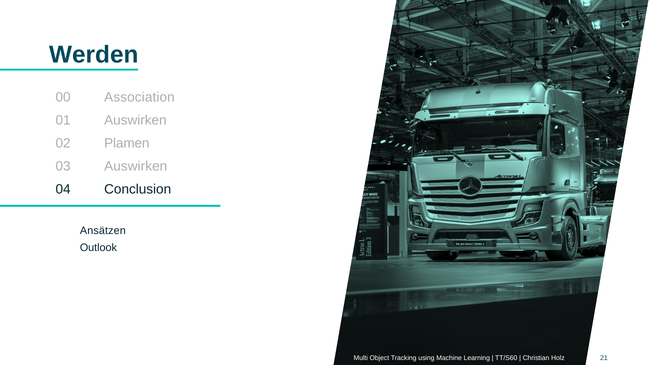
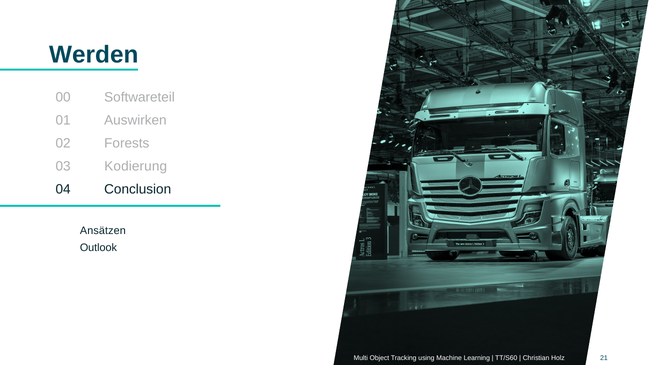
Association: Association -> Softwareteil (140, 97)
Plamen: Plamen -> Forests (127, 143)
03 Auswirken: Auswirken -> Kodierung (136, 166)
